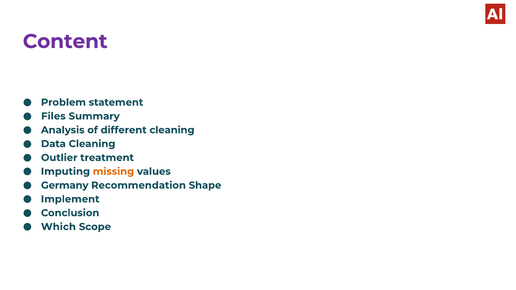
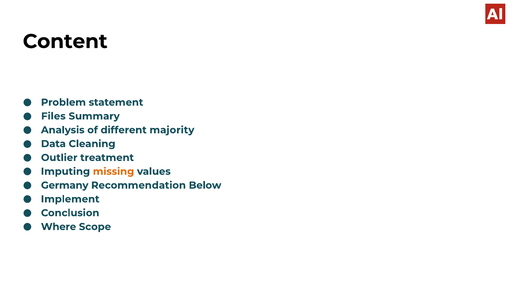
Content colour: purple -> black (65, 41)
different cleaning: cleaning -> majority (172, 130)
Shape: Shape -> Below (205, 185)
Which: Which -> Where (59, 227)
